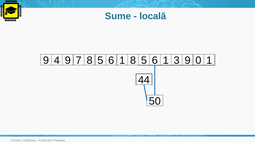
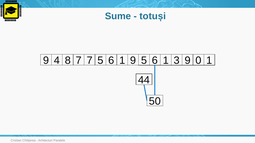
locală: locală -> totuși (153, 16)
4 9: 9 -> 8 (68, 61)
7 8: 8 -> 7 (90, 61)
1 8: 8 -> 9 (133, 61)
